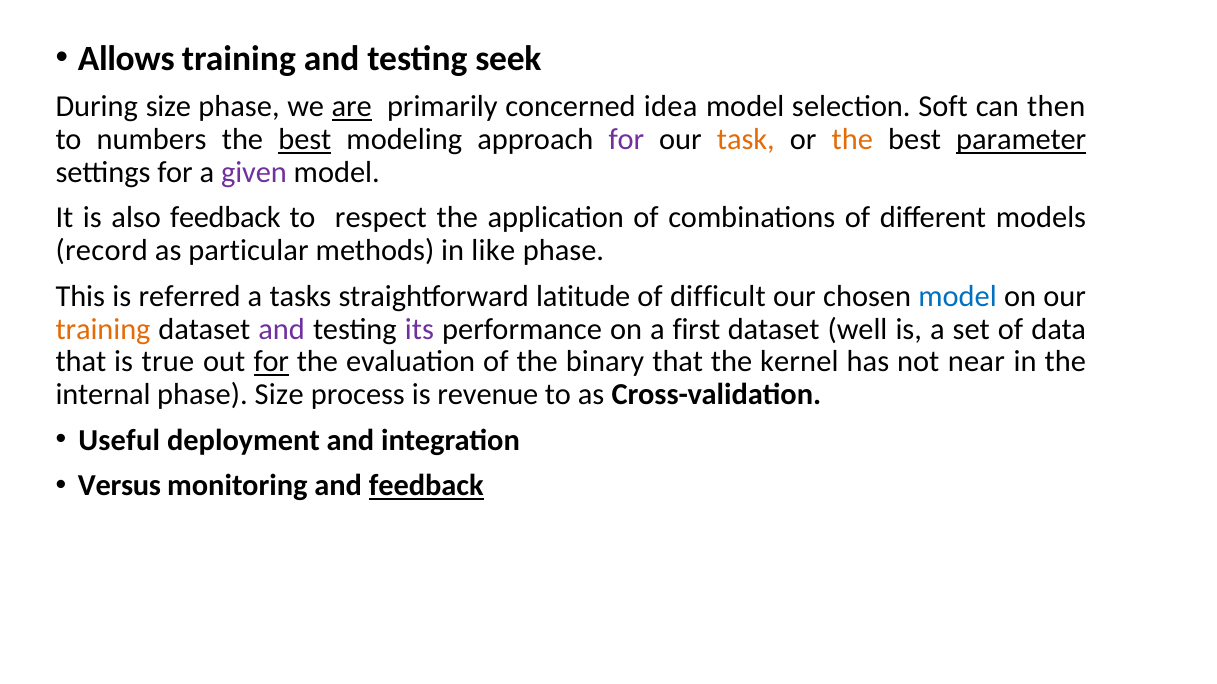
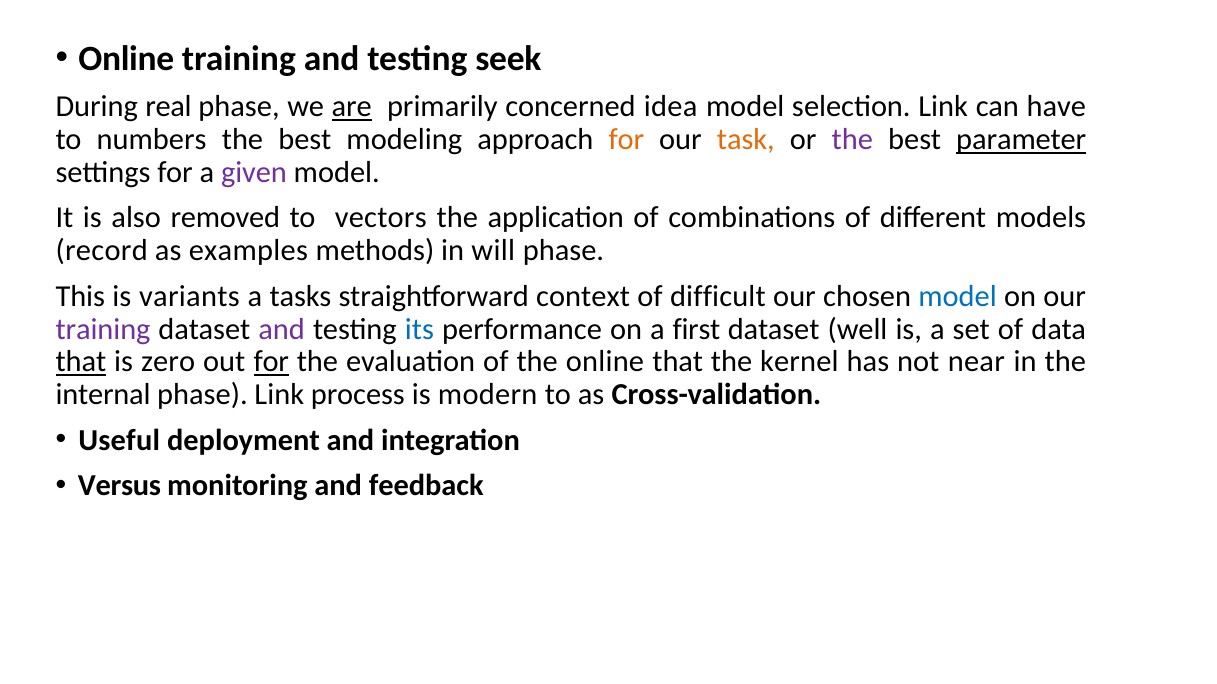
Allows: Allows -> Online (126, 59)
During size: size -> real (168, 107)
selection Soft: Soft -> Link (943, 107)
then: then -> have (1056, 107)
best underline: present -> none (305, 140)
for colour: purple -> orange (626, 140)
the colour: orange -> purple (852, 140)
also feedback: feedback -> removed (225, 218)
respect: respect -> vectors (381, 218)
particular: particular -> examples (248, 251)
like: like -> will (493, 251)
referred: referred -> variants (189, 296)
latitude: latitude -> context (583, 296)
training colour: orange -> purple (103, 329)
its colour: purple -> blue (420, 329)
that underline: none -> present (81, 362)
true: true -> zero (168, 362)
the binary: binary -> online (605, 362)
phase Size: Size -> Link (279, 395)
revenue: revenue -> modern (488, 395)
feedback underline: present -> none (426, 486)
